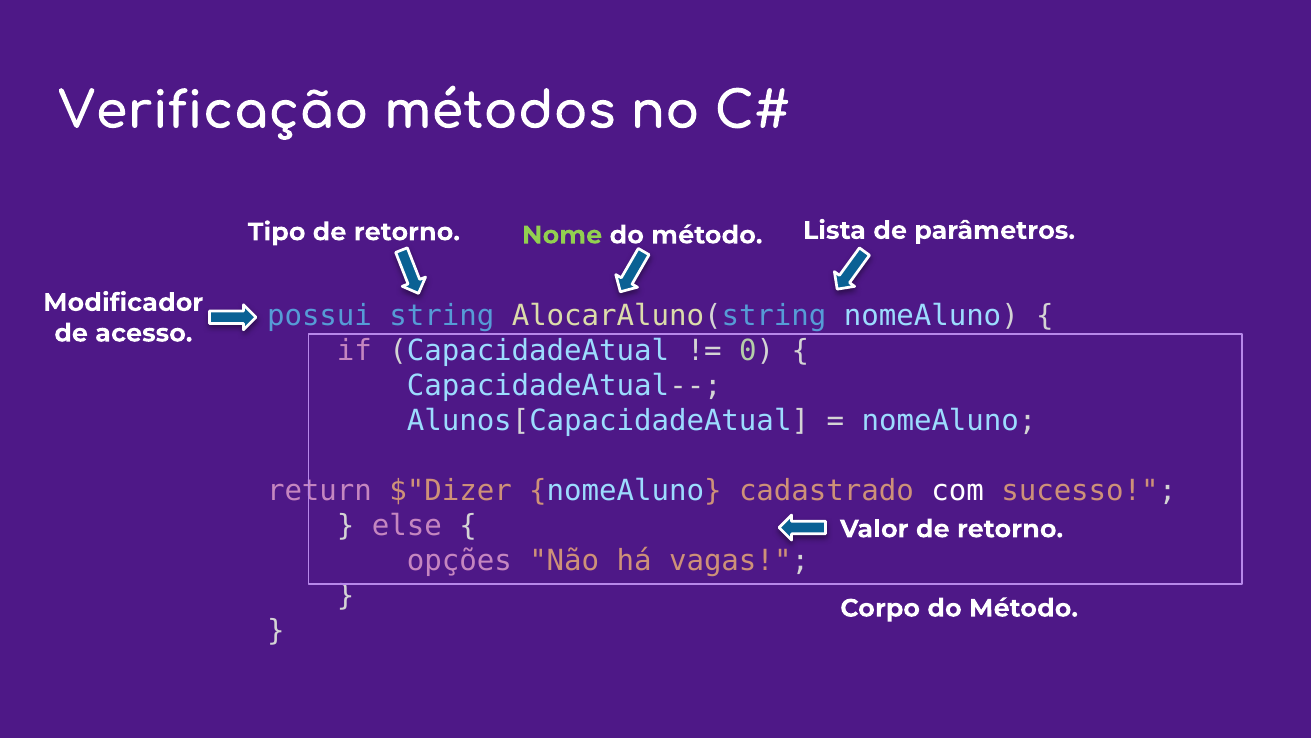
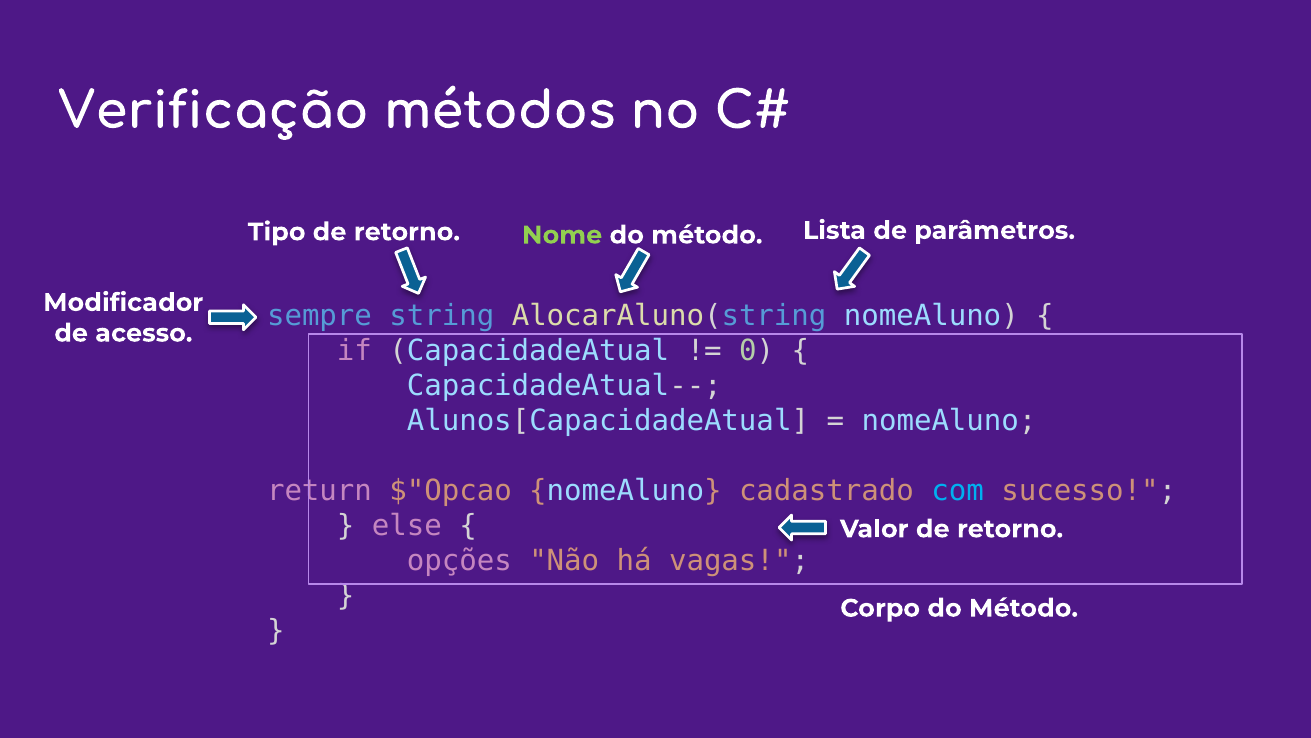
possui: possui -> sempre (320, 316)
$"Dizer: $"Dizer -> $"Opcao (451, 490)
com colour: white -> light blue (958, 490)
